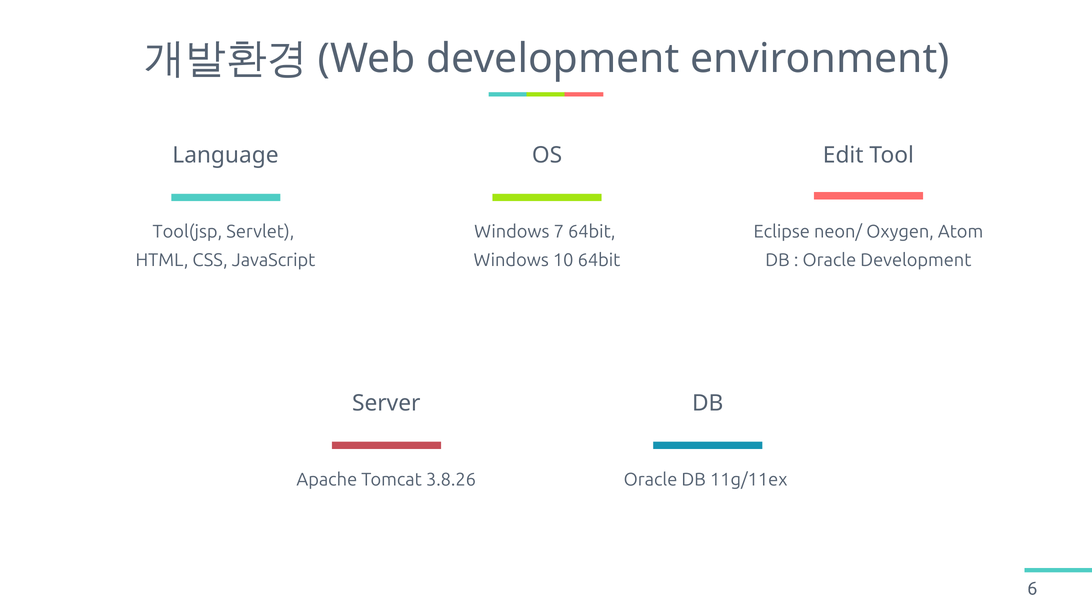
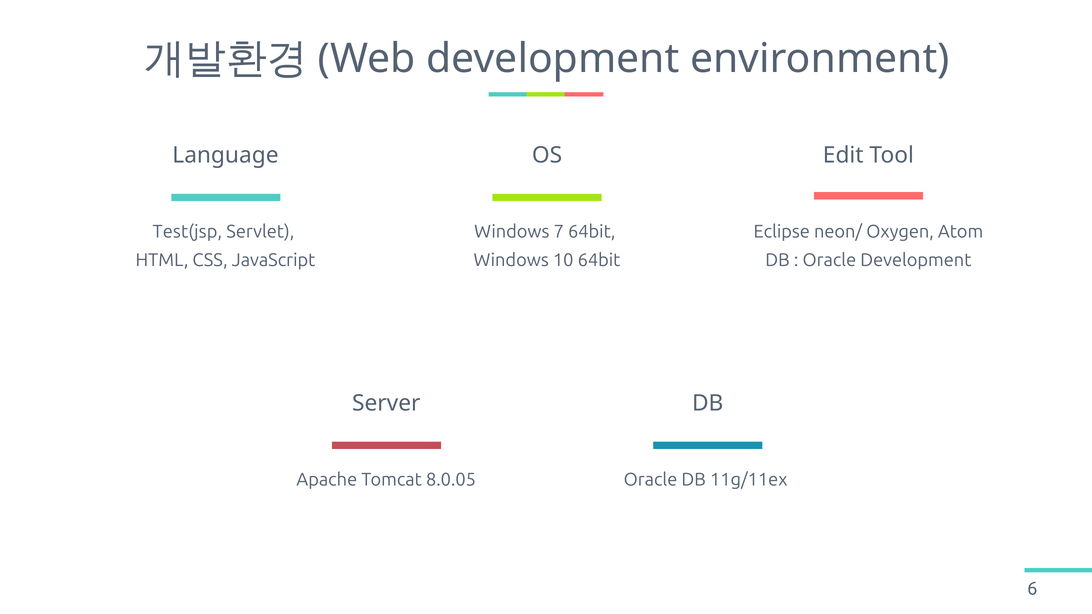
Tool(jsp: Tool(jsp -> Test(jsp (187, 232)
3.8.26: 3.8.26 -> 8.0.05 (451, 480)
